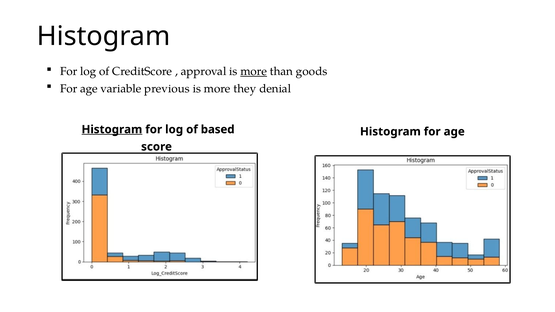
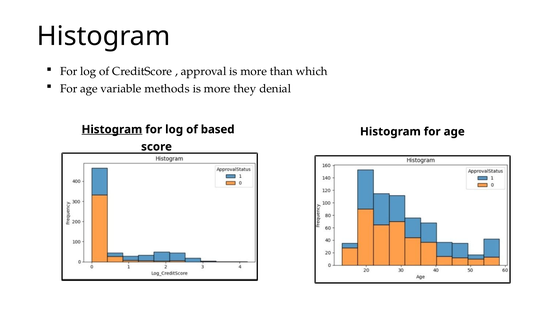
more underline: present -> none (254, 71)
goods: goods -> which (312, 71)
previous: previous -> methods (167, 89)
